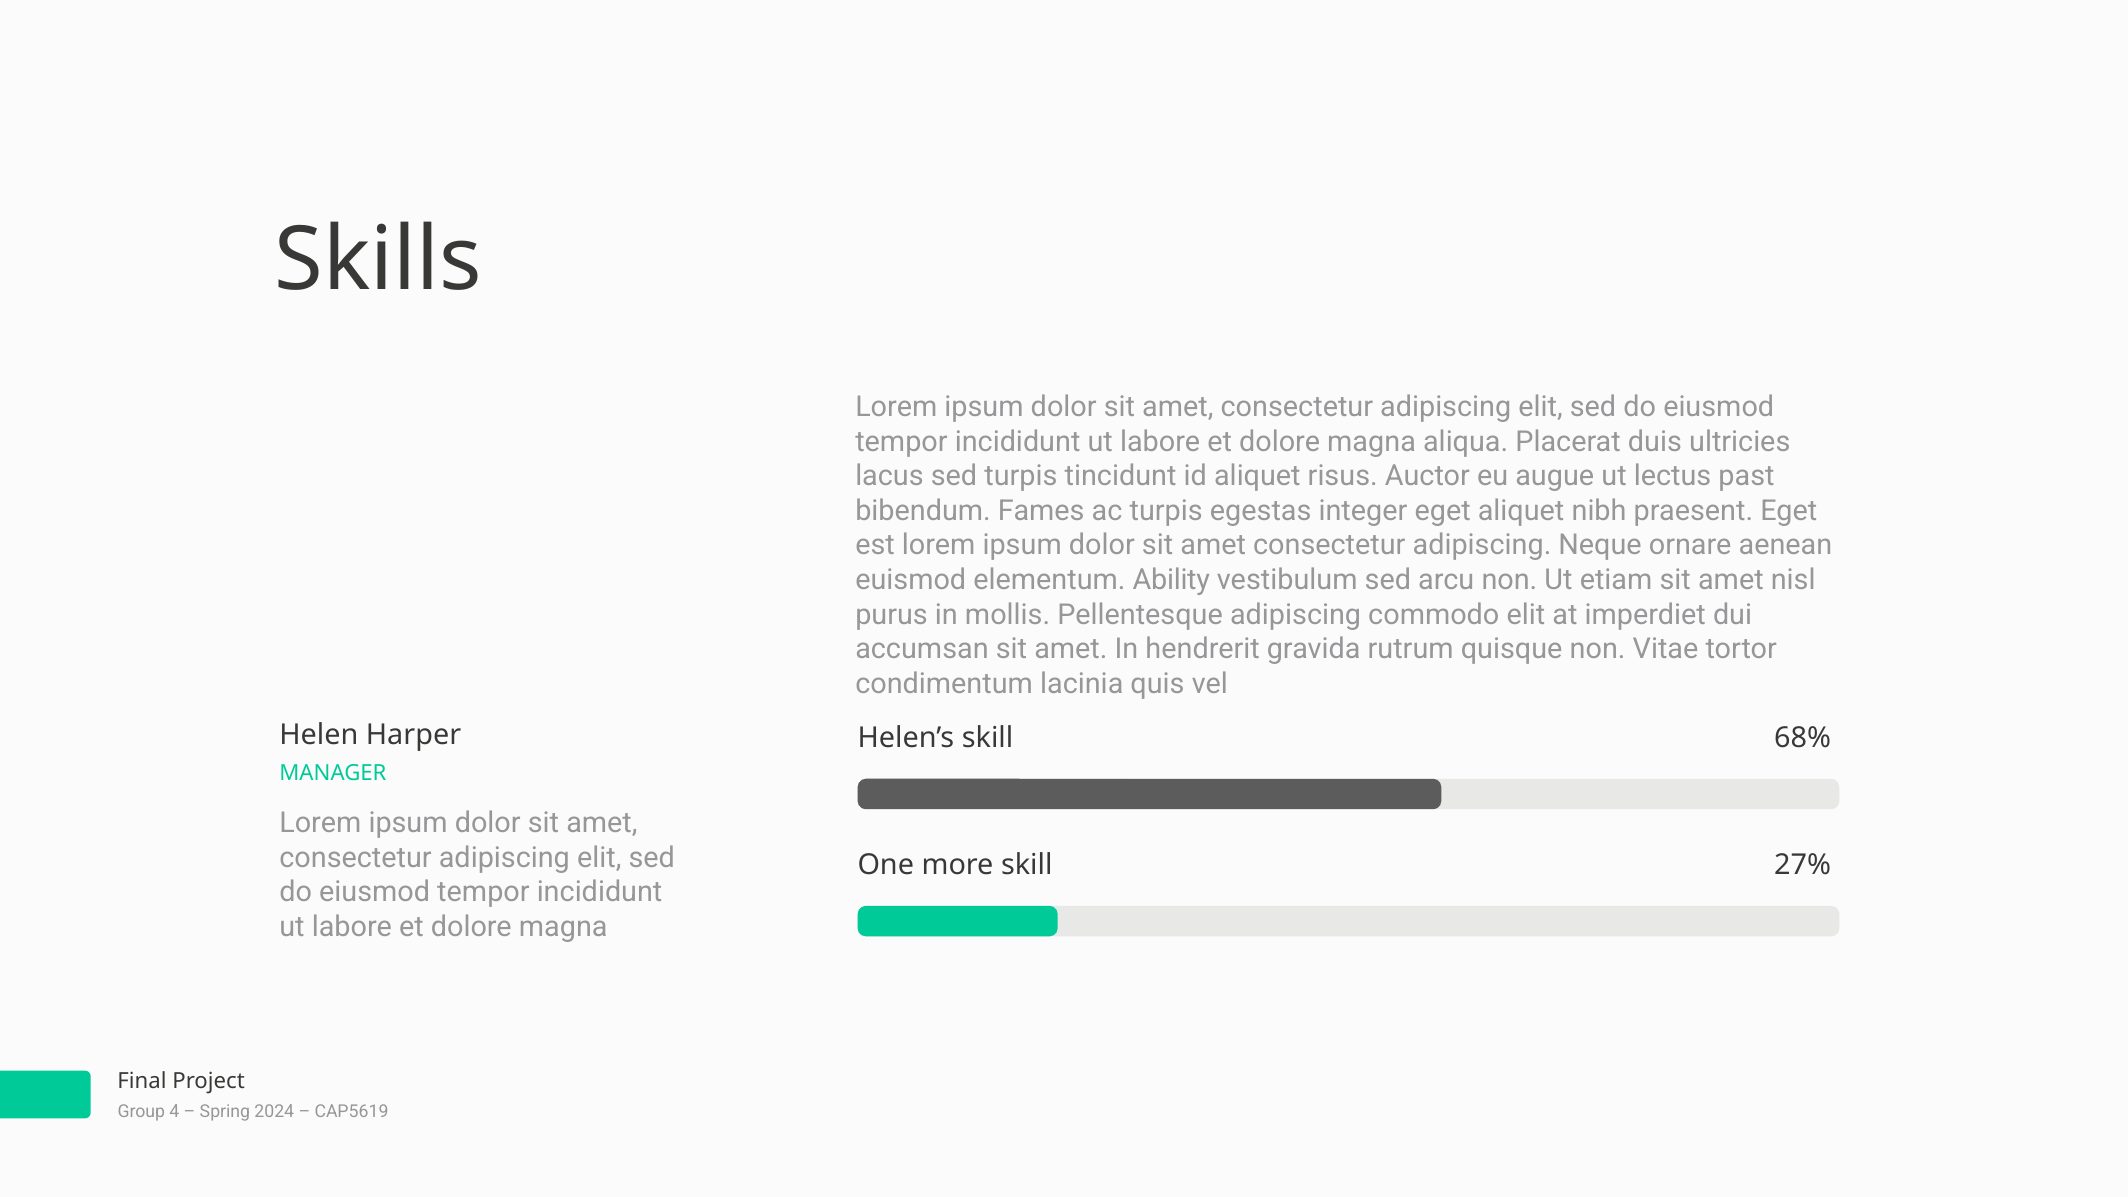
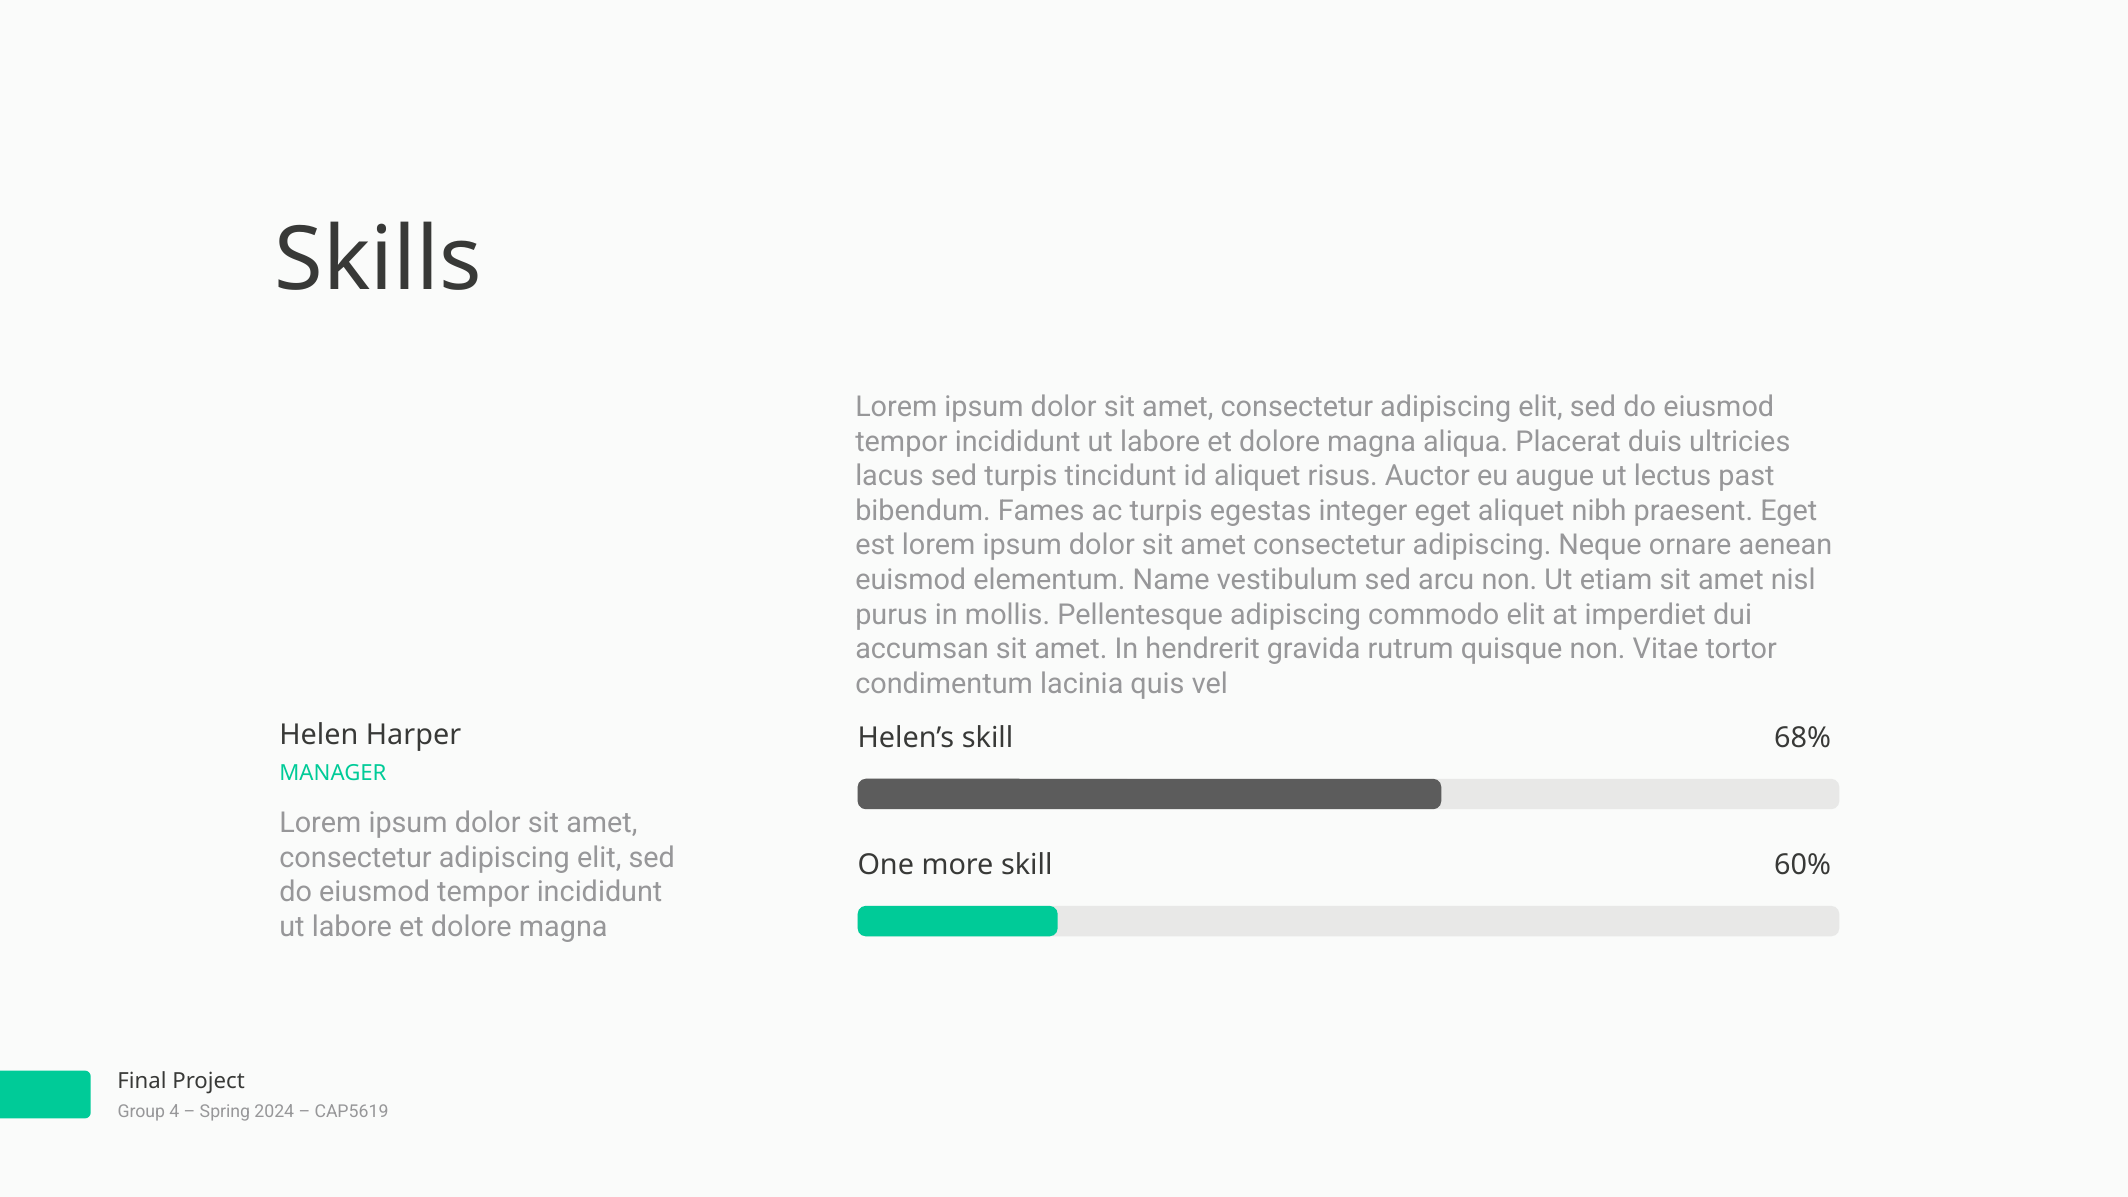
Ability: Ability -> Name (1171, 580)
27%: 27% -> 60% (1803, 865)
